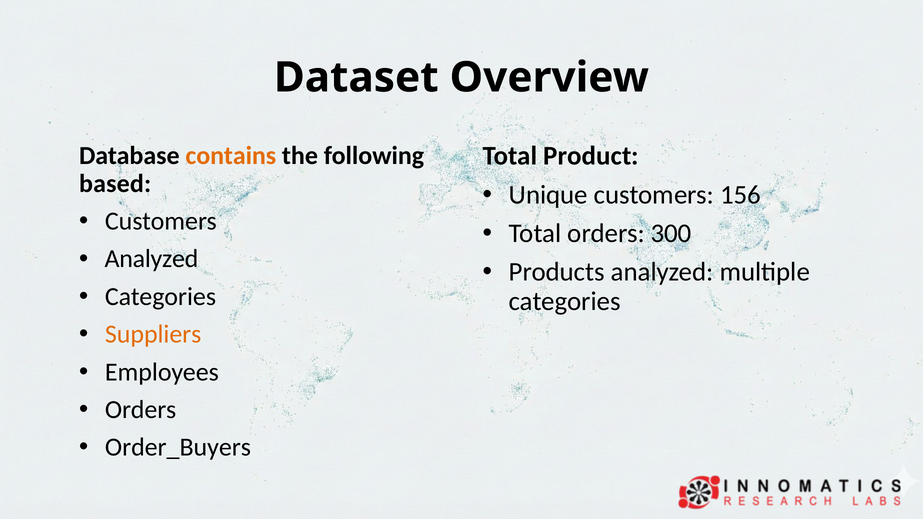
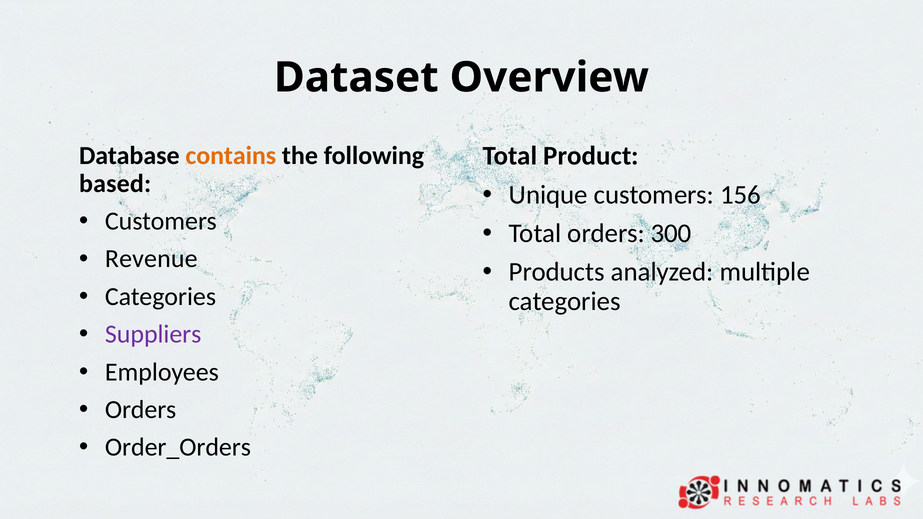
Analyzed: Analyzed -> Revenue (151, 259)
Suppliers colour: orange -> purple (153, 334)
Order_Buyers: Order_Buyers -> Order_Orders (178, 447)
